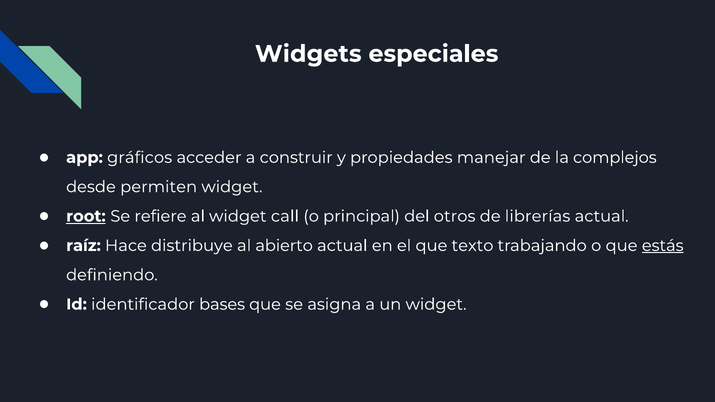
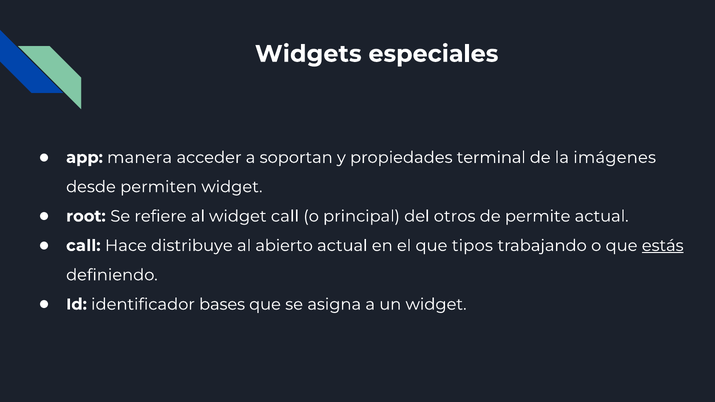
gráficos: gráficos -> manera (140, 158)
construir: construir -> soportan (296, 158)
manejar: manejar -> terminal (491, 158)
complejos: complejos -> imágenes (615, 158)
root underline: present -> none (86, 216)
librerías: librerías -> permite (538, 216)
raíz: raíz -> call (83, 246)
texto: texto -> tipos (472, 246)
